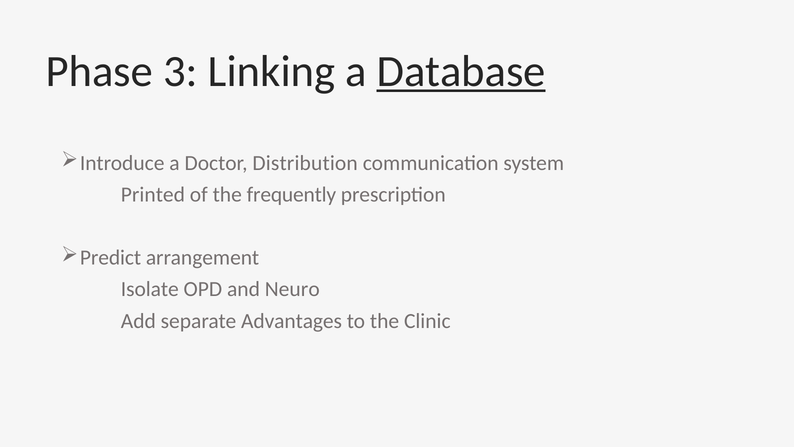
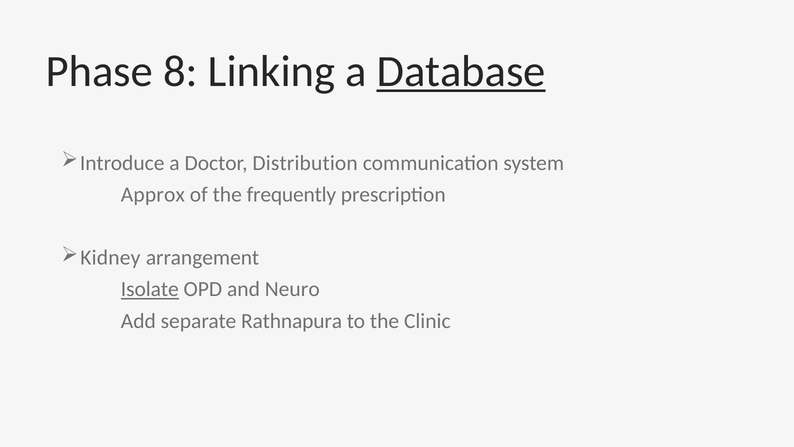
3: 3 -> 8 (180, 72)
Printed: Printed -> Approx (153, 194)
Predict: Predict -> Kidney (110, 258)
Isolate underline: none -> present (150, 289)
Advantages: Advantages -> Rathnapura (292, 321)
